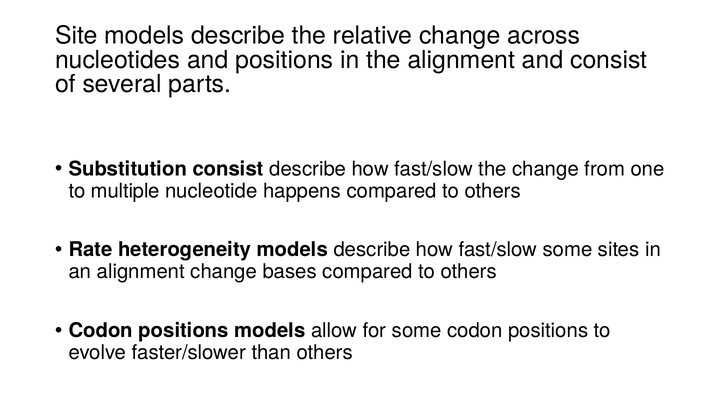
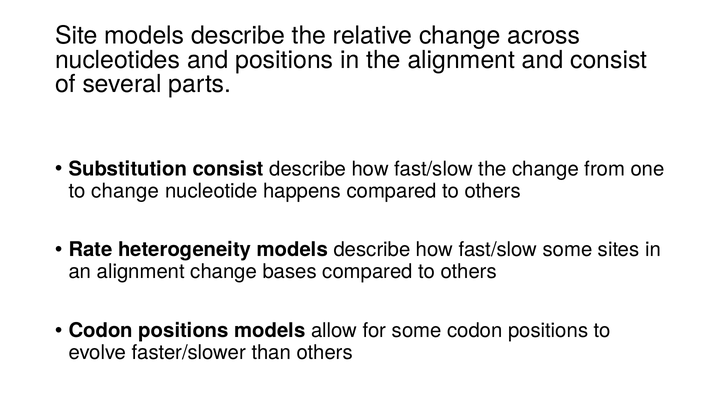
to multiple: multiple -> change (125, 191)
